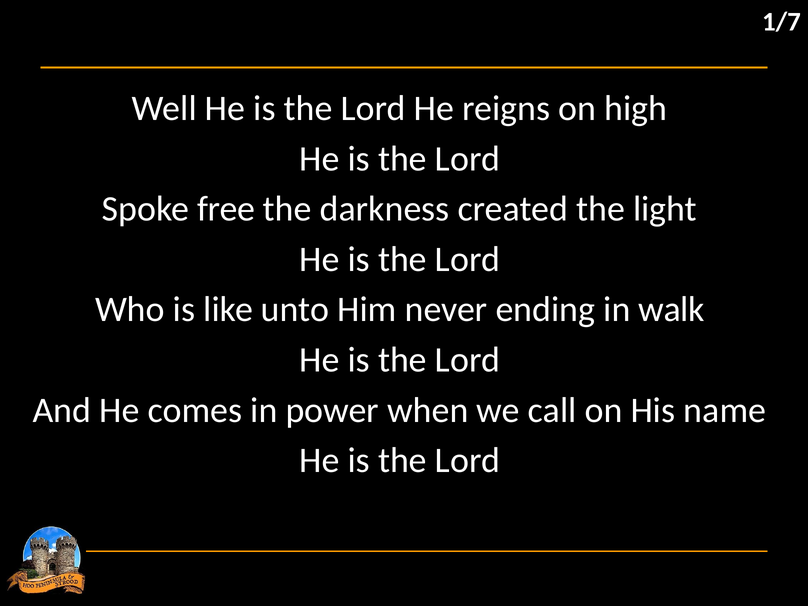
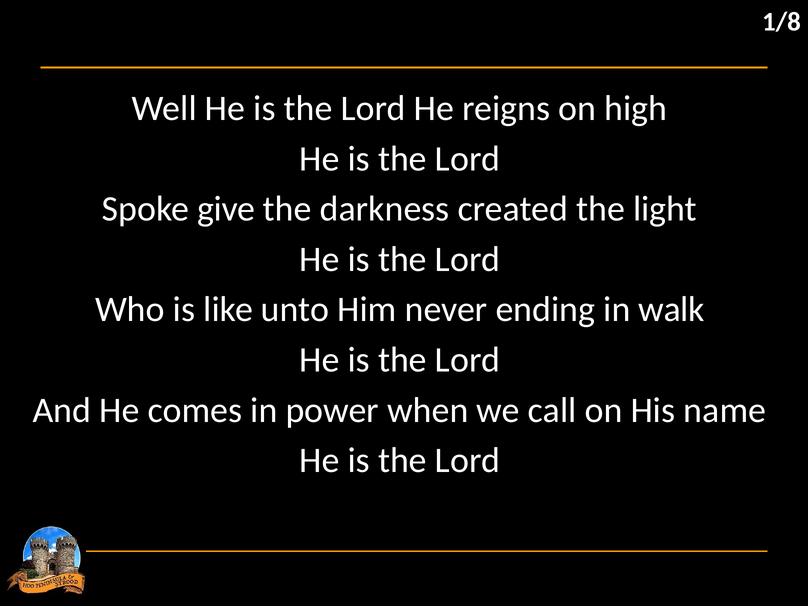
1/7: 1/7 -> 1/8 (781, 22)
free: free -> give (226, 209)
